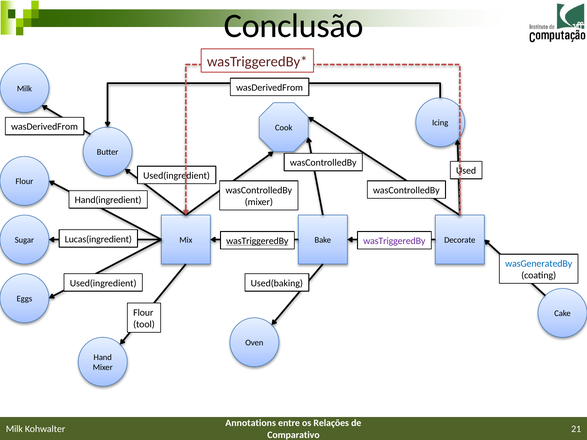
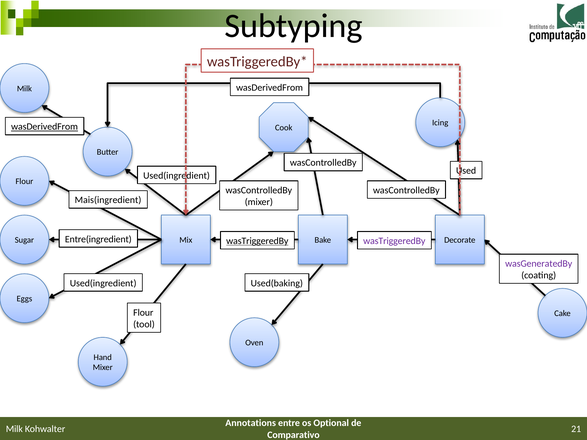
Conclusão: Conclusão -> Subtyping (294, 26)
wasDerivedFrom underline: none -> present (45, 127)
Hand(ingredient: Hand(ingredient -> Mais(ingredient (108, 200)
Lucas(ingredient: Lucas(ingredient -> Entre(ingredient (98, 239)
wasGeneratedBy colour: blue -> purple (539, 264)
Relações: Relações -> Optional (331, 423)
